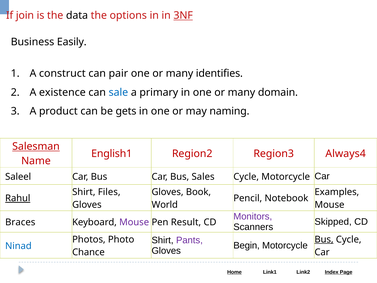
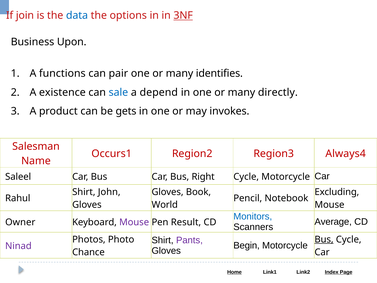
data colour: black -> blue (77, 15)
Easily: Easily -> Upon (72, 42)
construct: construct -> functions (62, 73)
primary: primary -> depend (159, 92)
domain: domain -> directly (278, 92)
naming: naming -> invokes (229, 111)
Salesman underline: present -> none (36, 146)
English1: English1 -> Occurs1 (112, 154)
Sales: Sales -> Right (203, 177)
Files: Files -> John (109, 192)
Examples: Examples -> Excluding (337, 192)
Rahul underline: present -> none (18, 198)
Monitors colour: purple -> blue (253, 216)
Skipped: Skipped -> Average (333, 222)
Braces: Braces -> Owner (20, 222)
Ninad colour: blue -> purple (18, 246)
